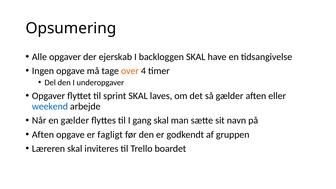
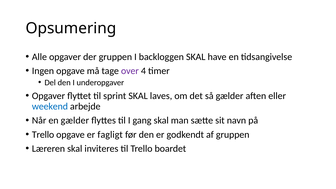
der ejerskab: ejerskab -> gruppen (115, 57)
over colour: orange -> purple (130, 71)
Aften: Aften -> Trello (43, 135)
